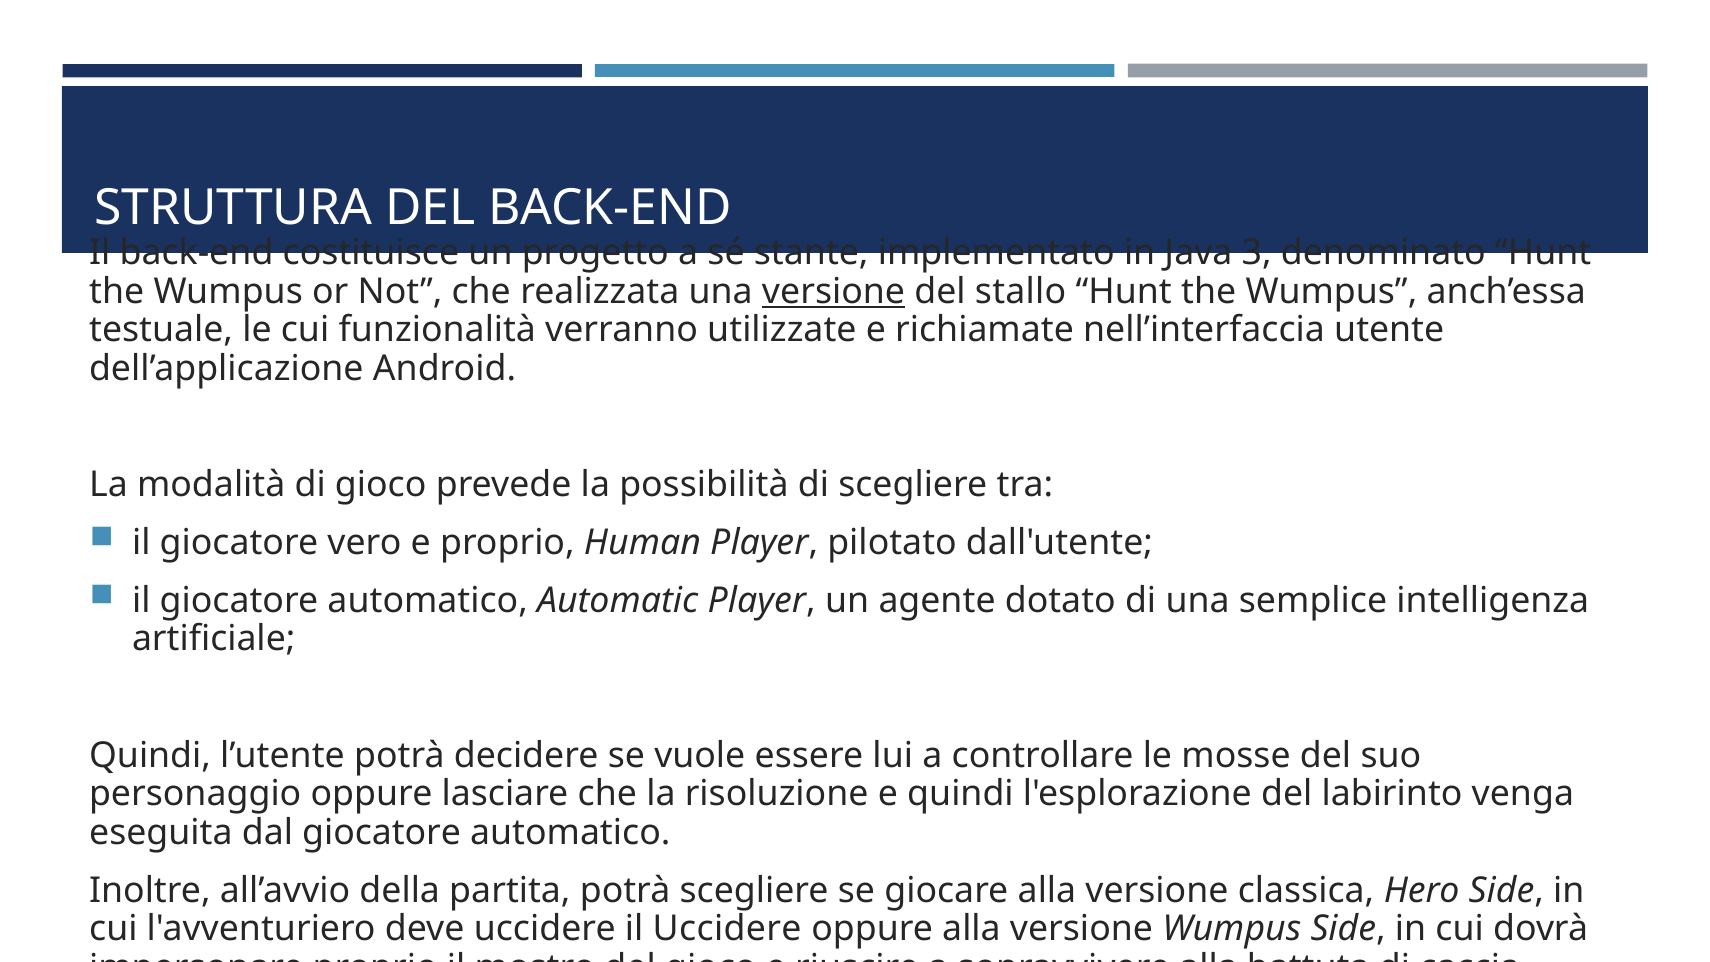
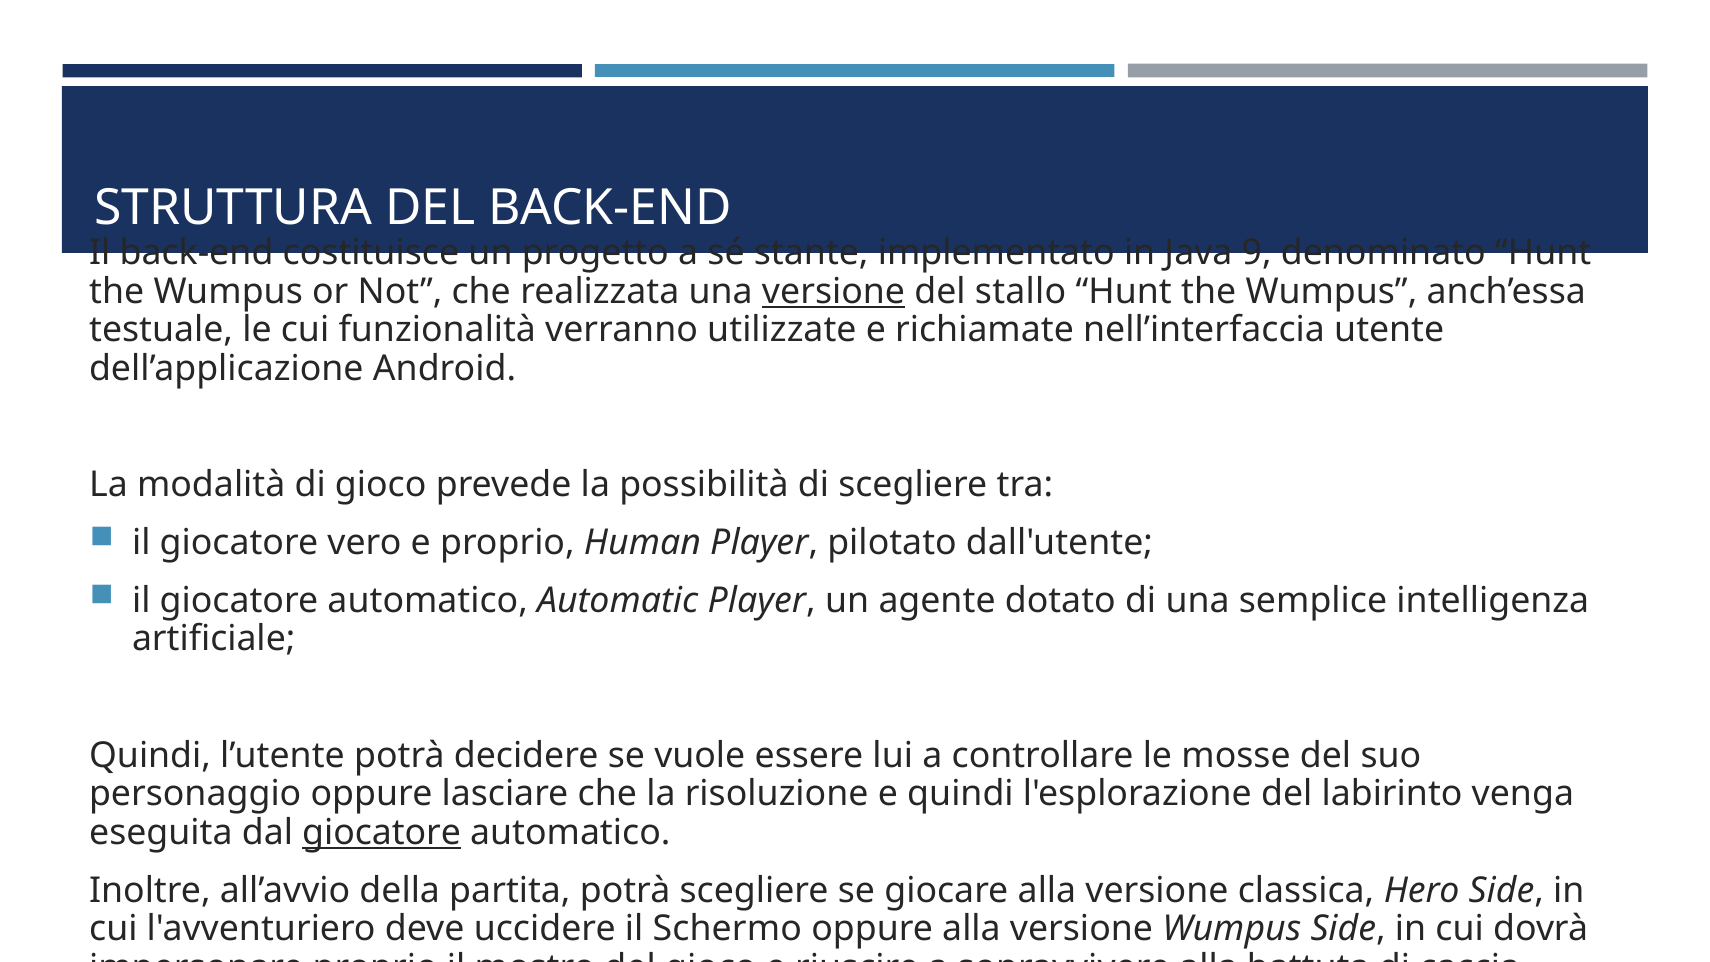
3: 3 -> 9 (1257, 253)
giocatore underline: none -> present (382, 832)
il Uccidere: Uccidere -> Schermo (727, 929)
